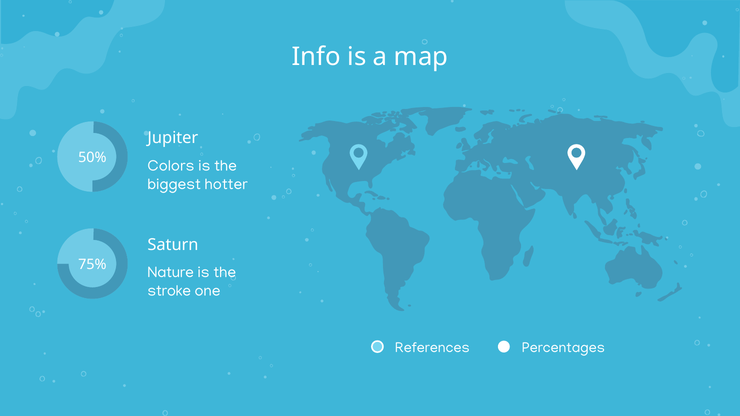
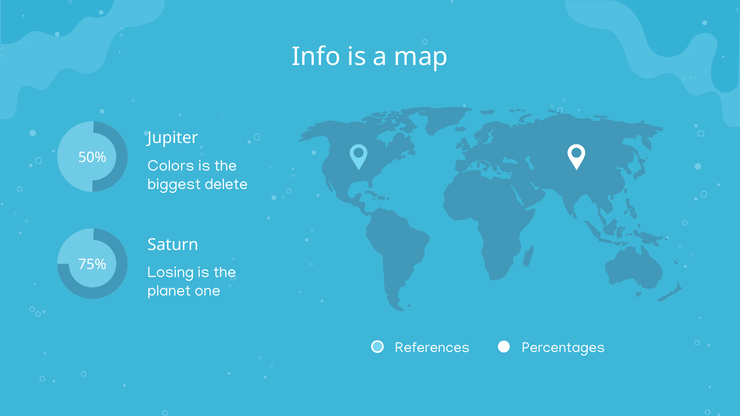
hotter: hotter -> delete (226, 184)
Nature: Nature -> Losing (171, 272)
stroke: stroke -> planet (169, 291)
